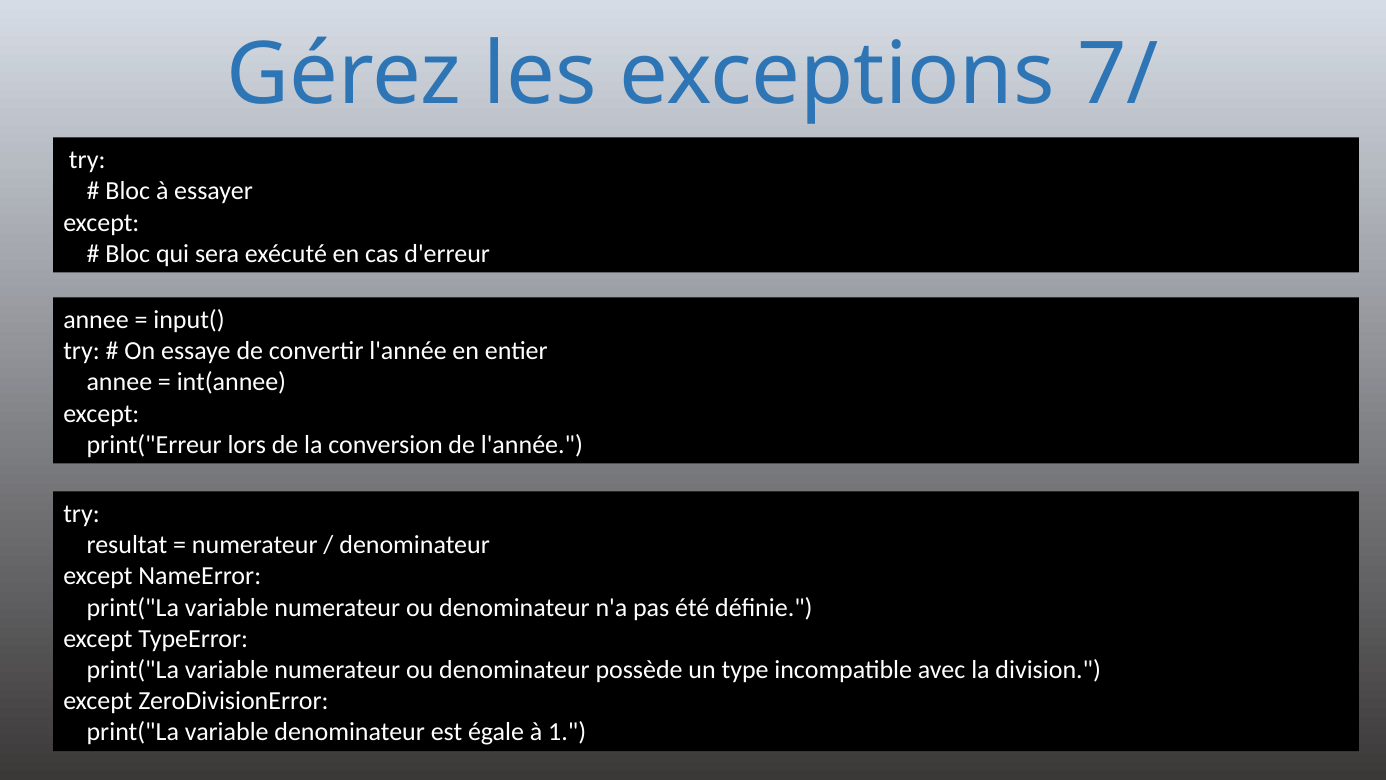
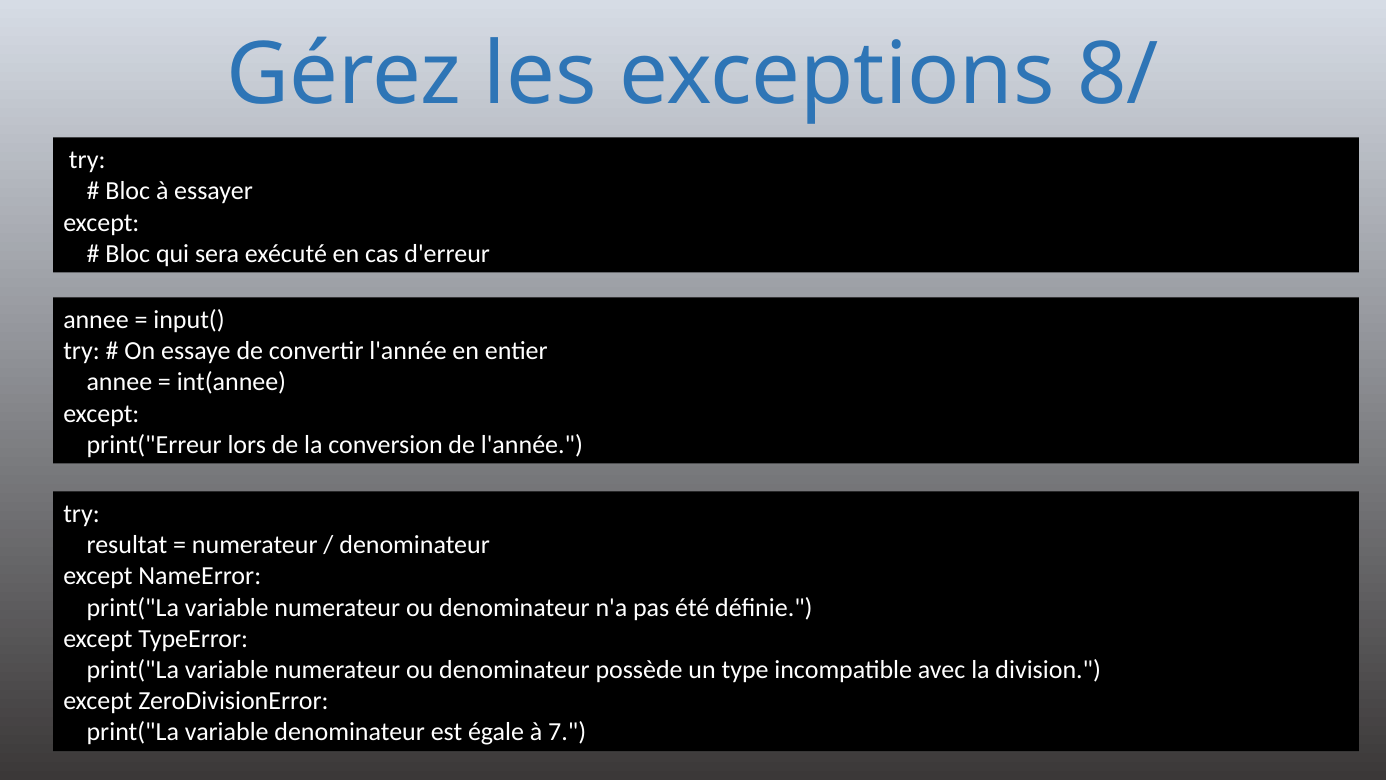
7/: 7/ -> 8/ (1118, 75)
1: 1 -> 7 (567, 732)
